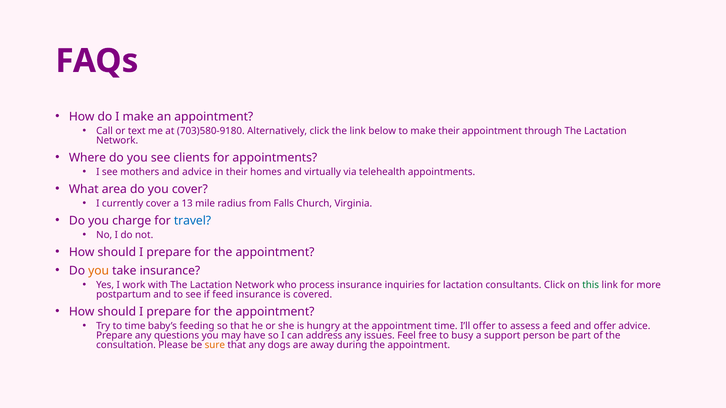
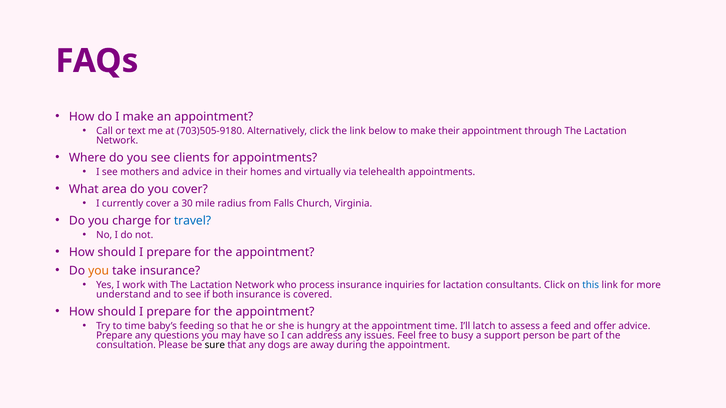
703)580-9180: 703)580-9180 -> 703)505-9180 (211, 131)
13: 13 -> 30 (187, 204)
this colour: green -> blue (591, 285)
postpartum: postpartum -> understand (123, 295)
if feed: feed -> both (223, 295)
I’ll offer: offer -> latch (484, 326)
sure colour: orange -> black (215, 345)
